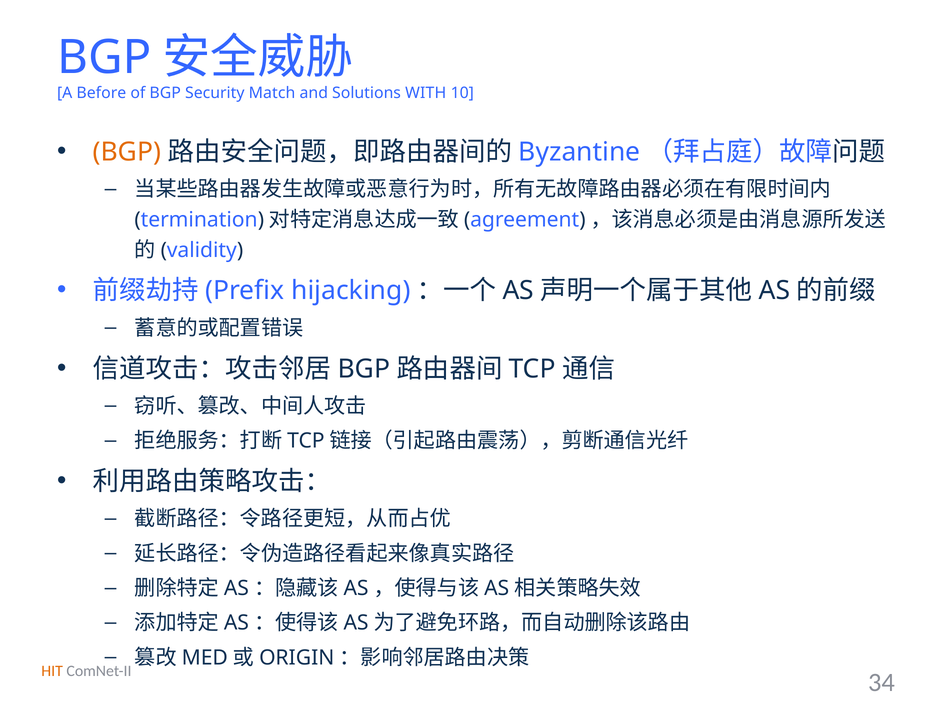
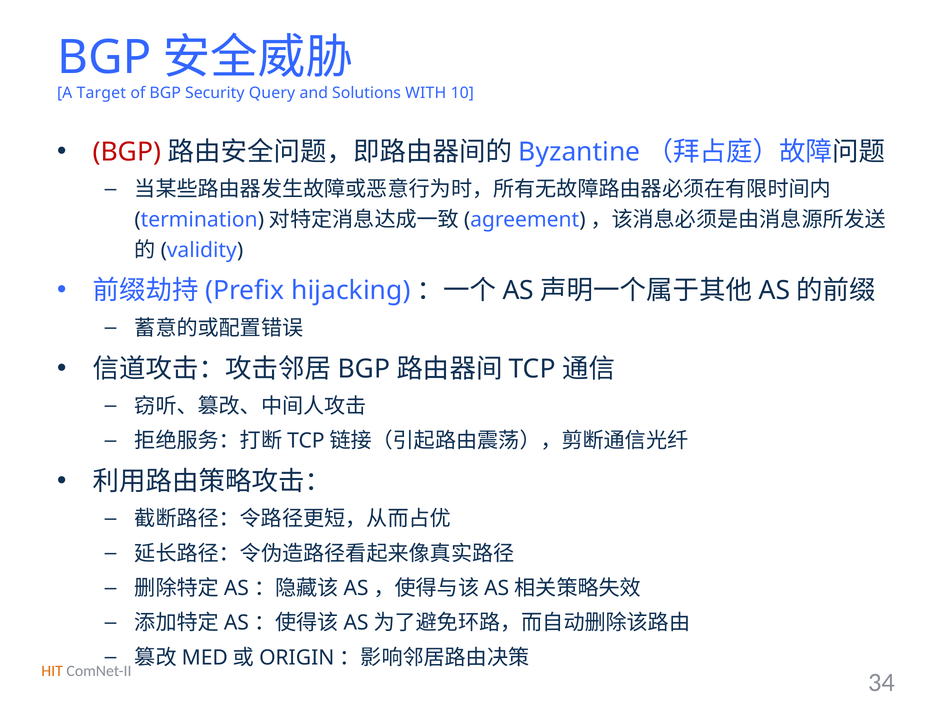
Before: Before -> Target (101, 93)
Match: Match -> Query (272, 93)
BGP colour: orange -> red (127, 152)
